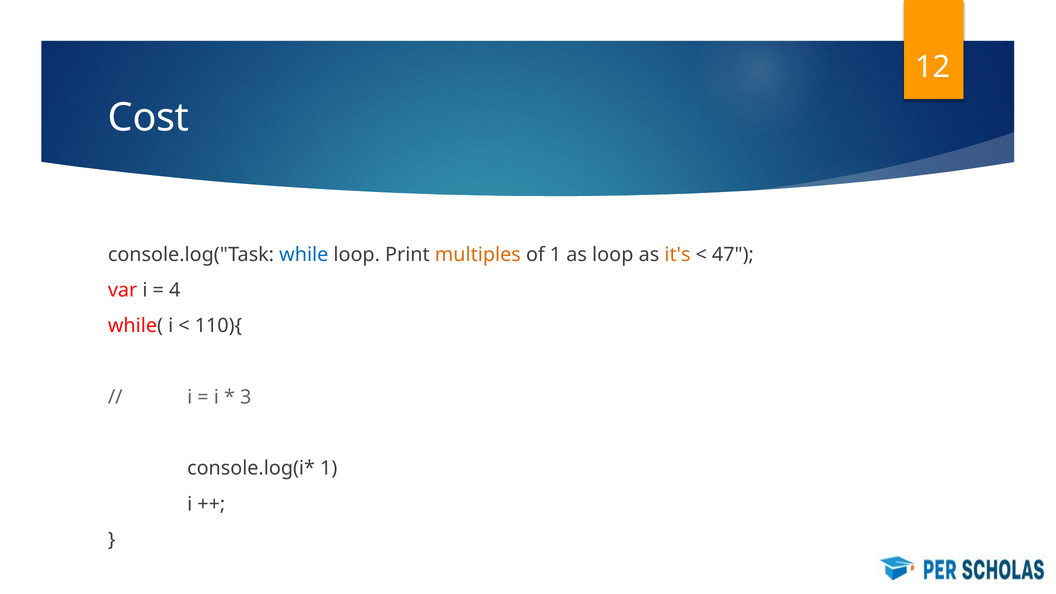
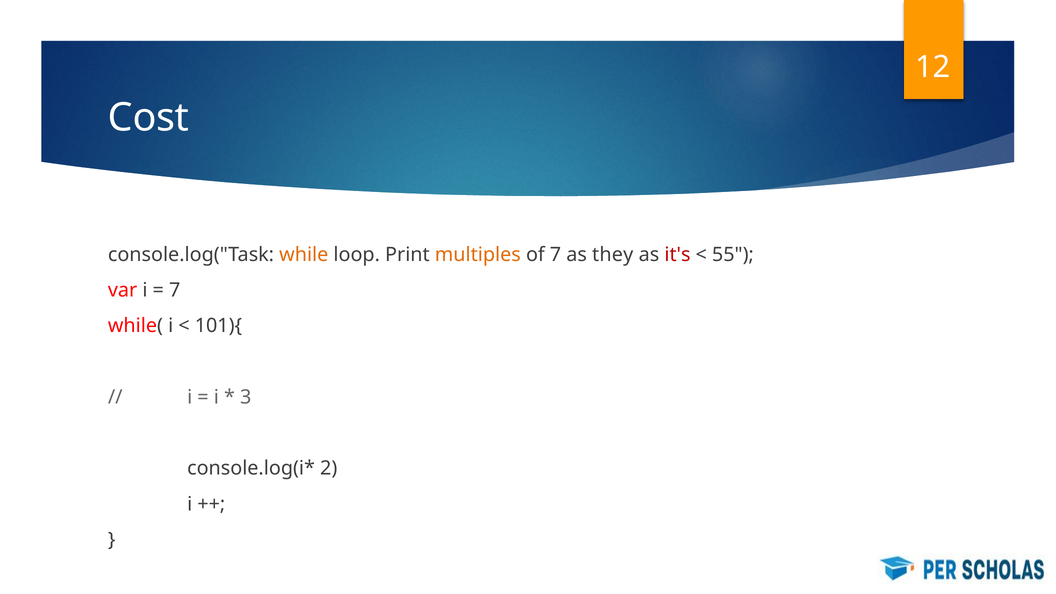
while colour: blue -> orange (304, 255)
of 1: 1 -> 7 (556, 255)
as loop: loop -> they (613, 255)
it's colour: orange -> red (677, 255)
47: 47 -> 55 (733, 255)
4: 4 -> 7 (175, 290)
110){: 110){ -> 101){ (218, 326)
1: 1 -> 2 (329, 468)
